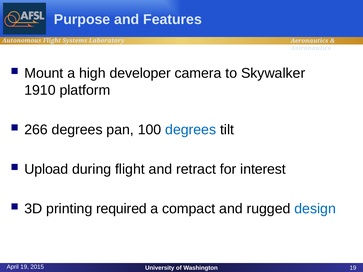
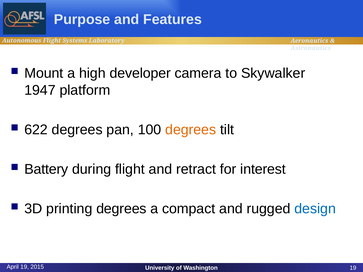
1910: 1910 -> 1947 (40, 90)
266: 266 -> 622 (36, 130)
degrees colour: blue -> orange (191, 130)
Upload: Upload -> Battery (46, 169)
printing required: required -> degrees (121, 209)
